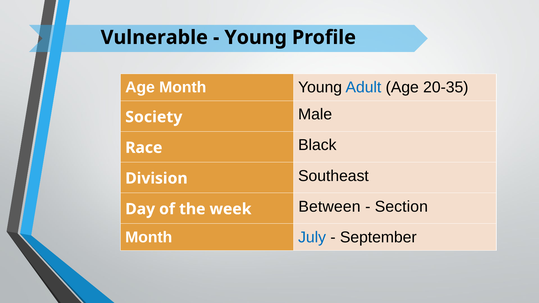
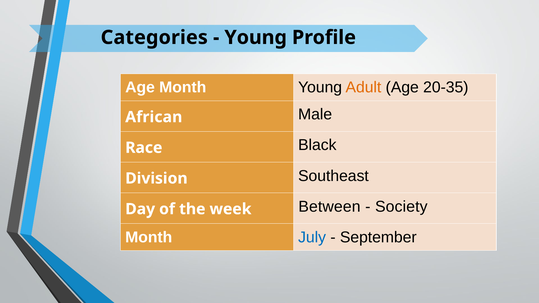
Vulnerable: Vulnerable -> Categories (154, 37)
Adult colour: blue -> orange (363, 88)
Society: Society -> African (154, 117)
Section: Section -> Society (401, 207)
